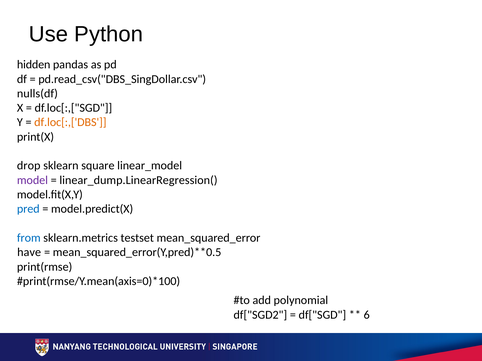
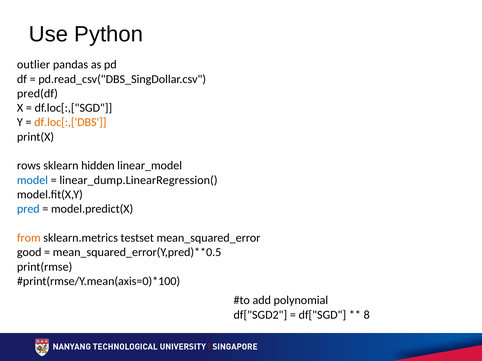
hidden: hidden -> outlier (34, 65)
nulls(df: nulls(df -> pred(df (37, 94)
drop: drop -> rows (29, 166)
square: square -> hidden (98, 166)
model colour: purple -> blue (32, 180)
from colour: blue -> orange (29, 238)
have: have -> good (29, 253)
6: 6 -> 8 (367, 315)
